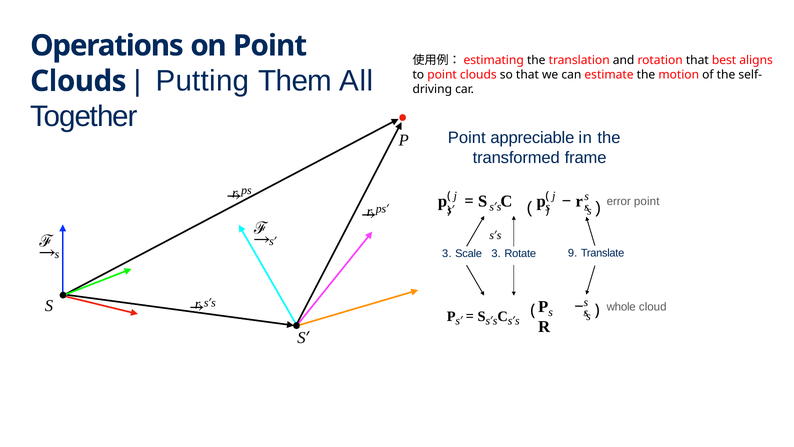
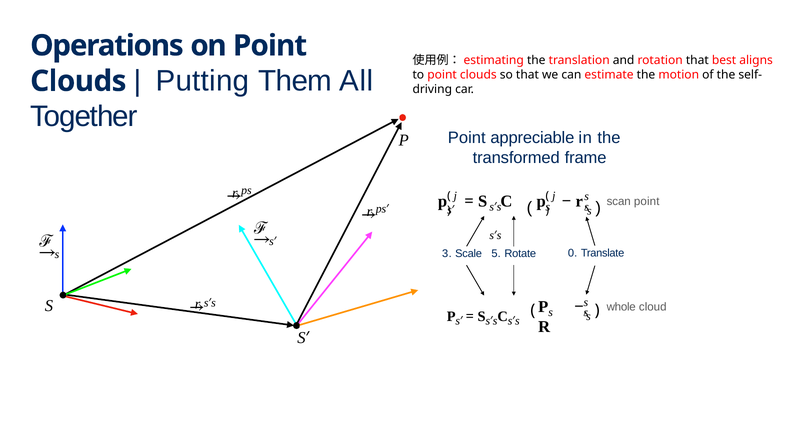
error: error -> scan (619, 201)
Scale 3: 3 -> 5 (496, 253)
9: 9 -> 0 (573, 253)
